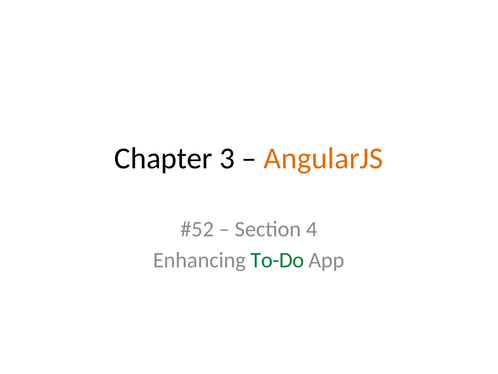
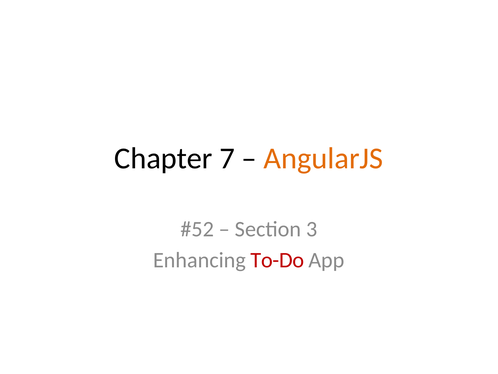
3: 3 -> 7 (227, 158)
4: 4 -> 3 (312, 229)
To-Do colour: green -> red (277, 260)
